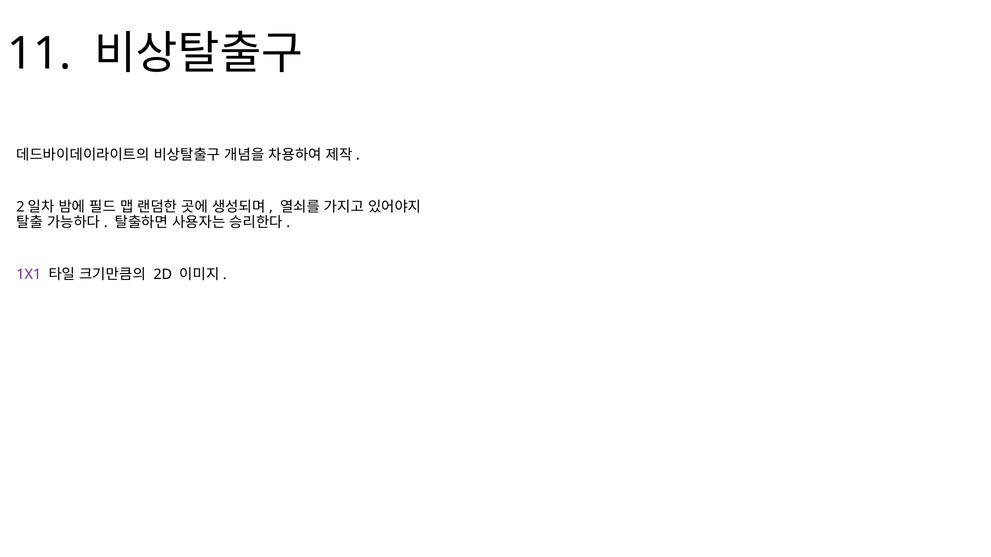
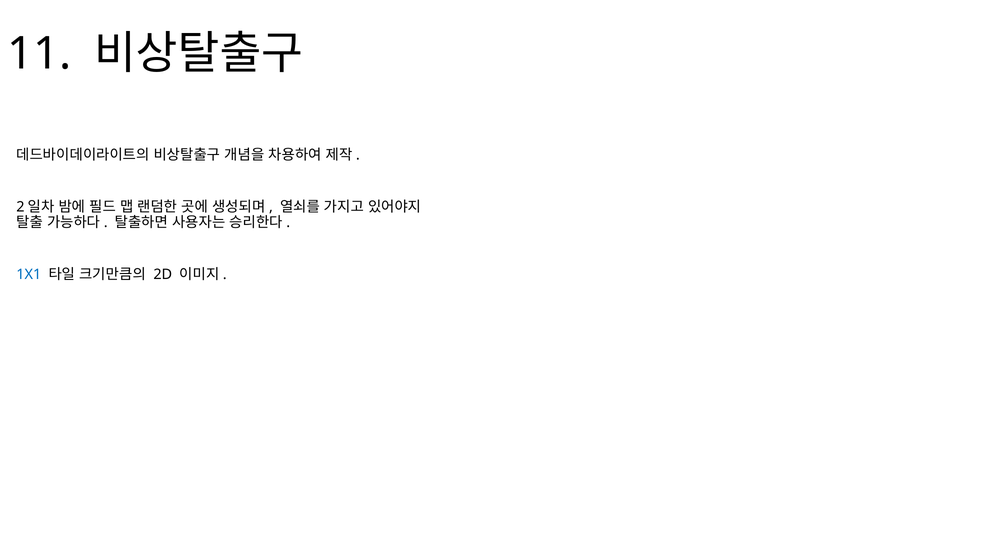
1X1 colour: purple -> blue (29, 275)
